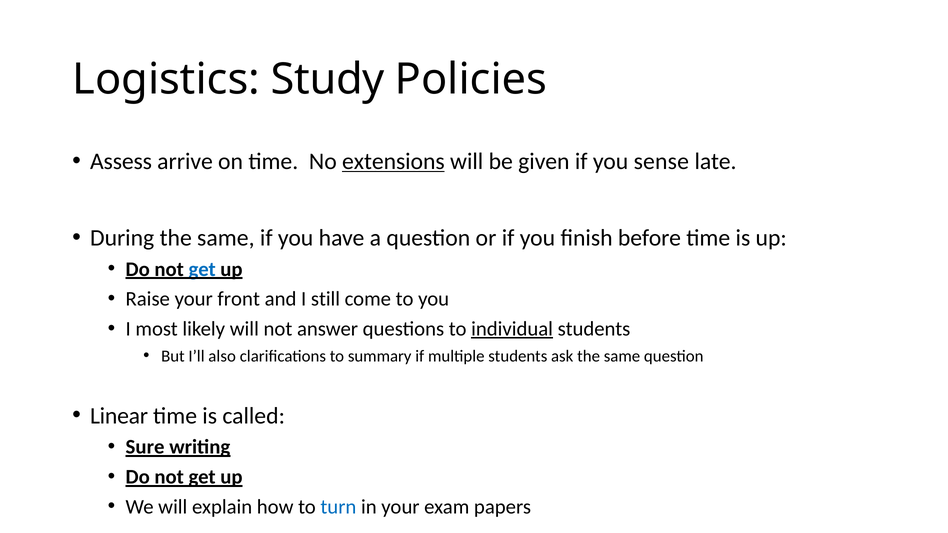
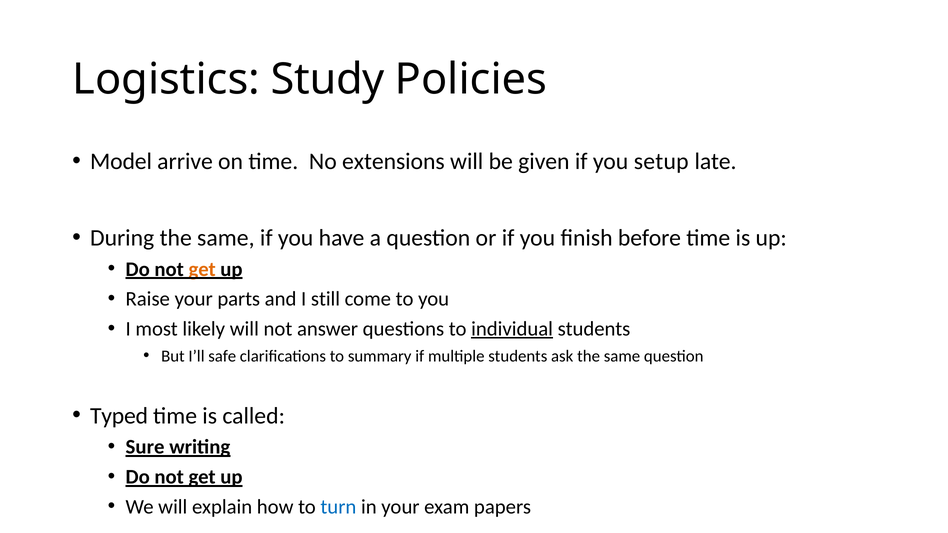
Assess: Assess -> Model (121, 161)
extensions underline: present -> none (393, 161)
sense: sense -> setup (661, 161)
get colour: blue -> orange (202, 269)
front: front -> parts (239, 299)
also: also -> safe (222, 356)
Linear: Linear -> Typed (119, 416)
